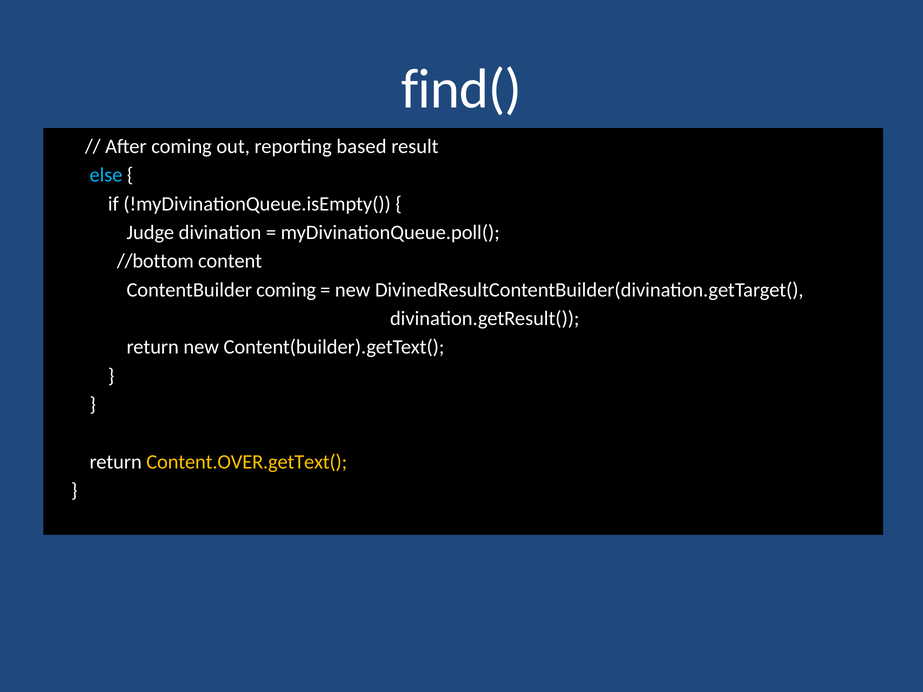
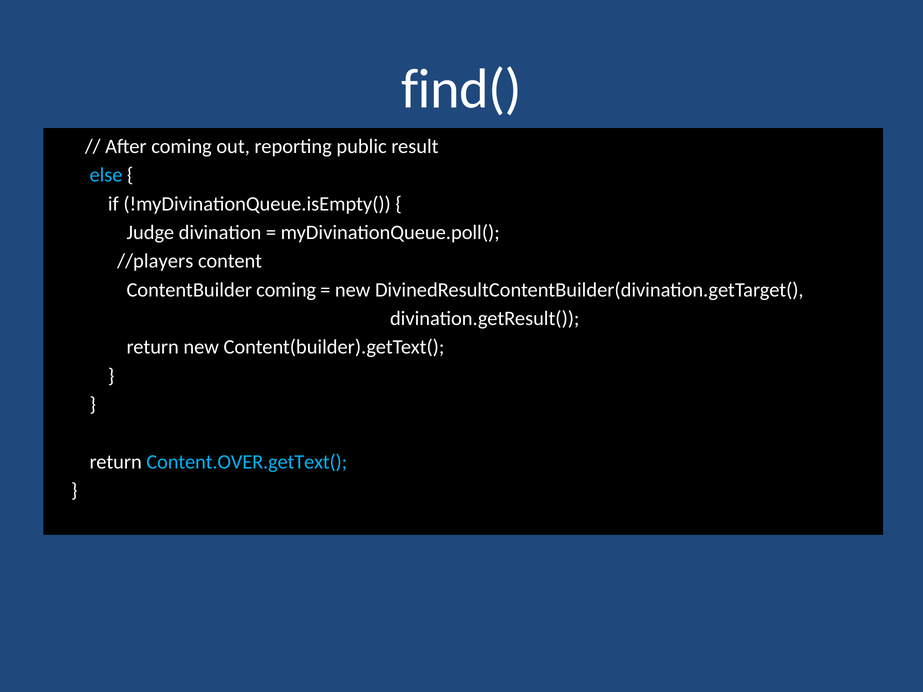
based: based -> public (362, 146)
//bottom: //bottom -> //players (155, 261)
Content.OVER.getText( colour: yellow -> light blue (247, 462)
